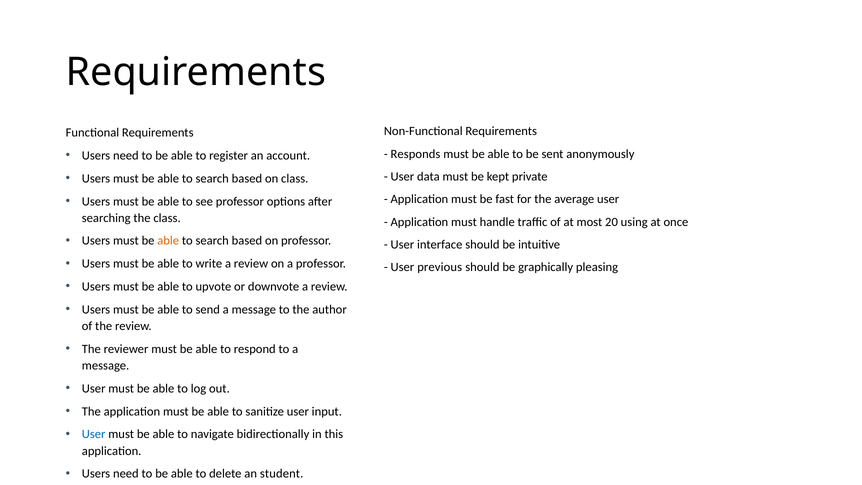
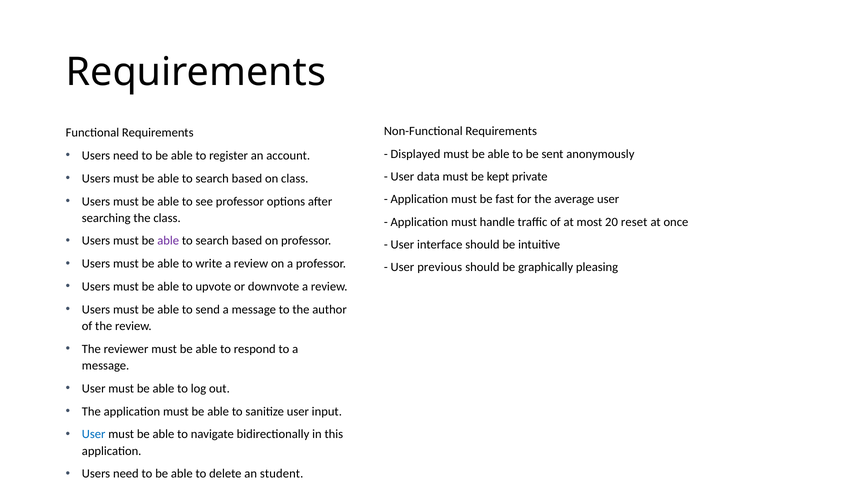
Responds: Responds -> Displayed (416, 154)
using: using -> reset (634, 222)
able colour: orange -> purple (168, 241)
